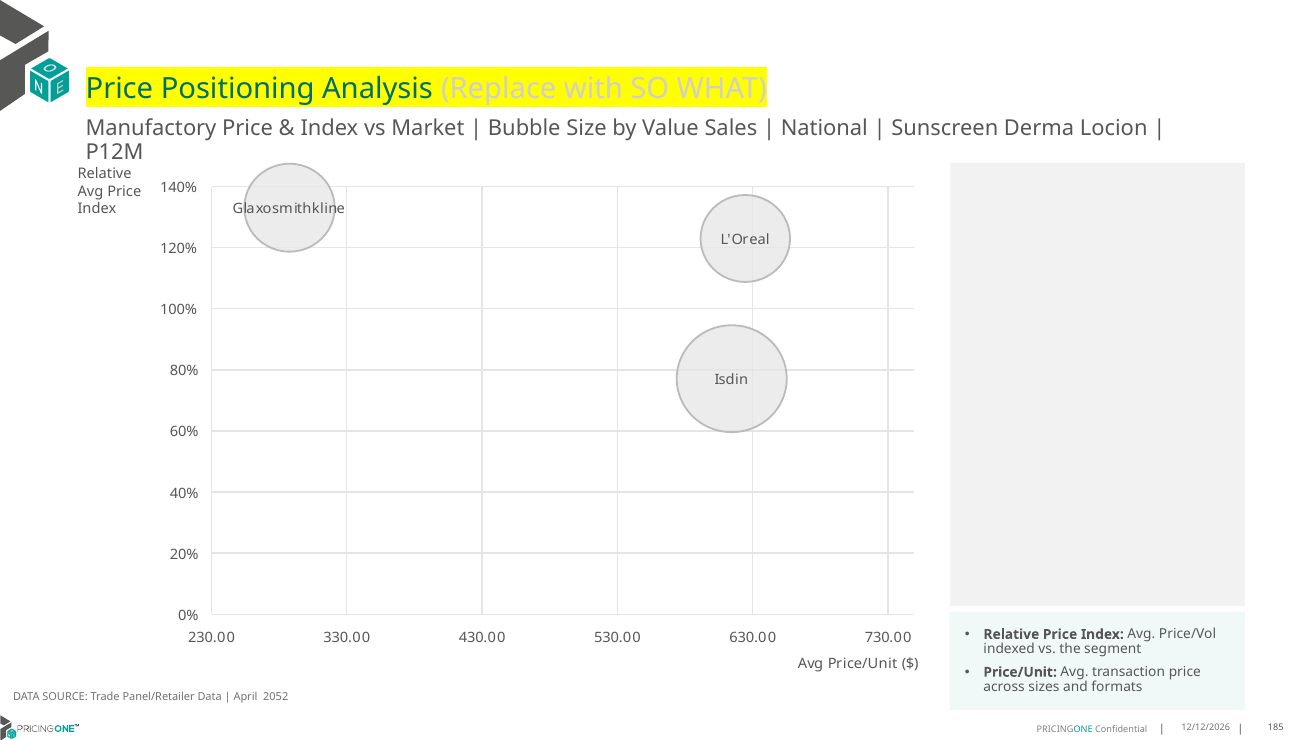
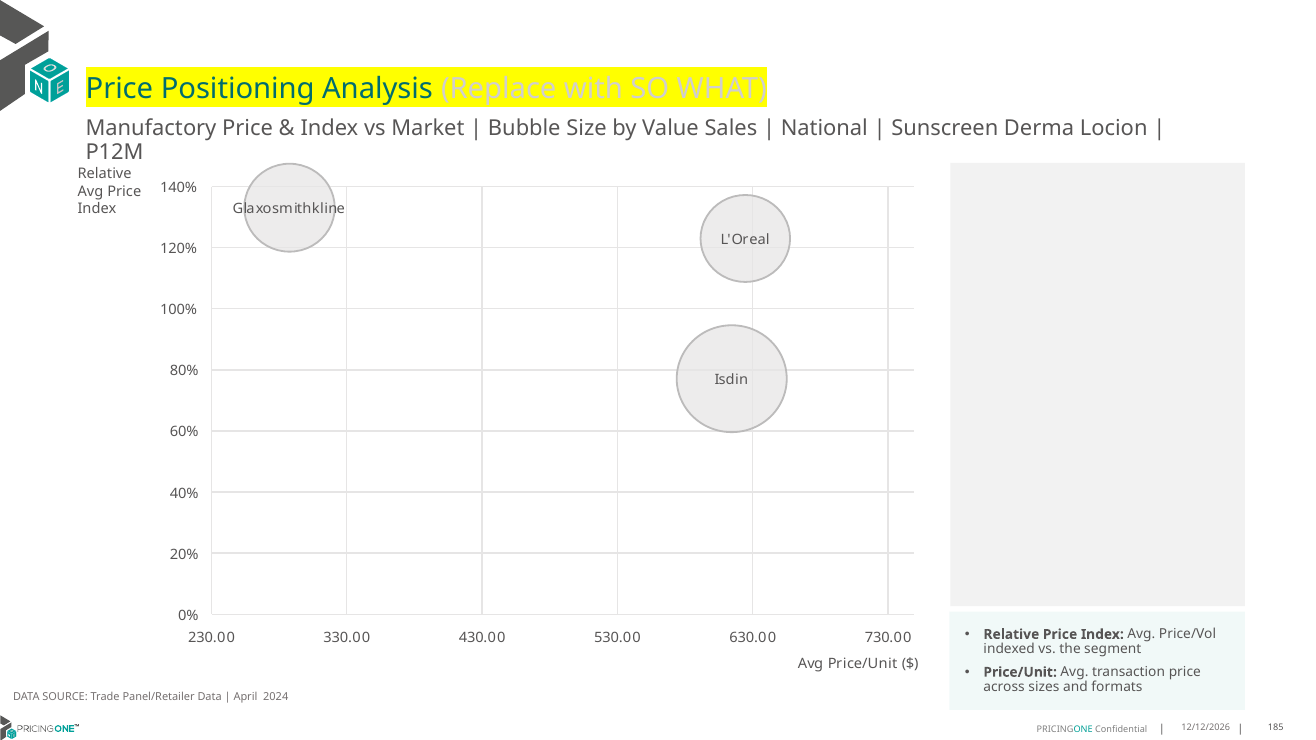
2052: 2052 -> 2024 (276, 697)
